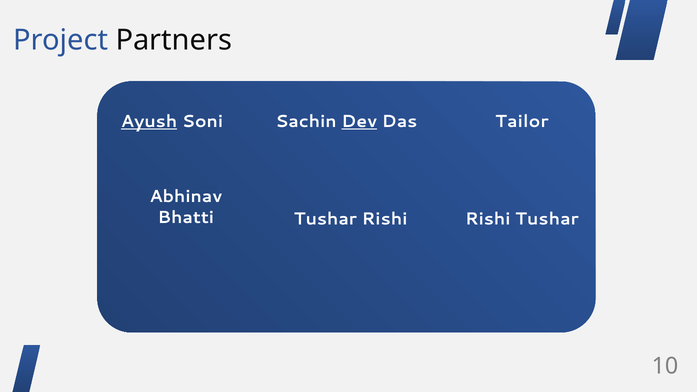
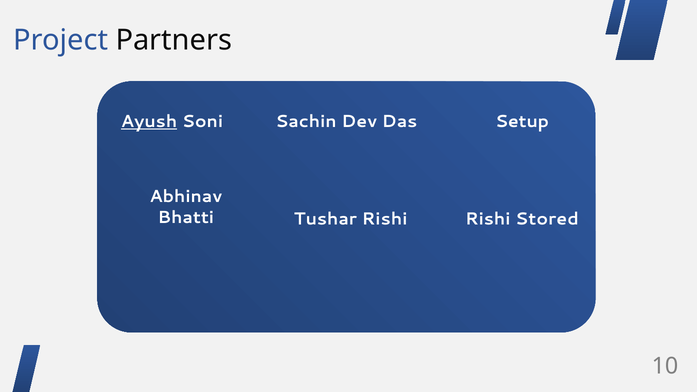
Dev underline: present -> none (359, 121)
Tailor: Tailor -> Setup (522, 121)
Rishi Tushar: Tushar -> Stored (547, 219)
